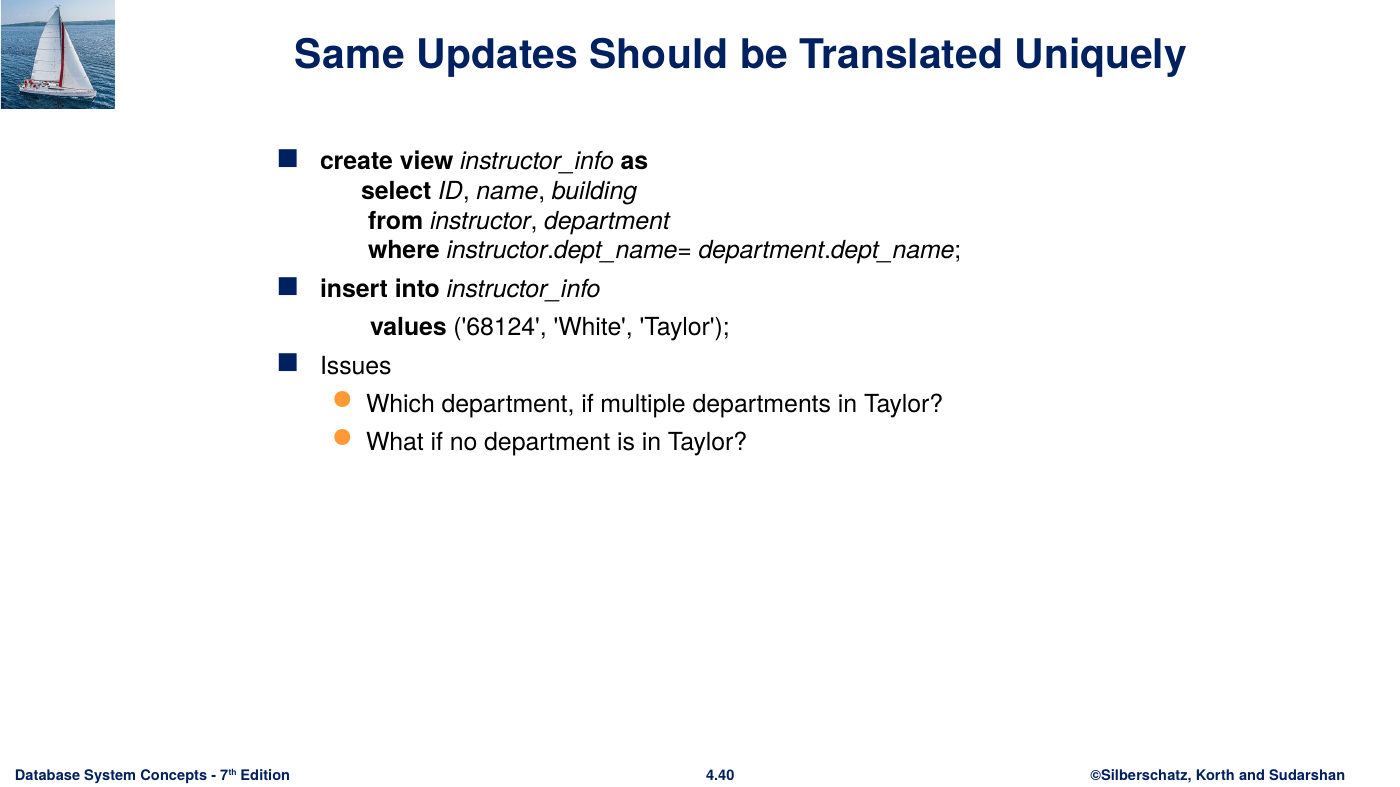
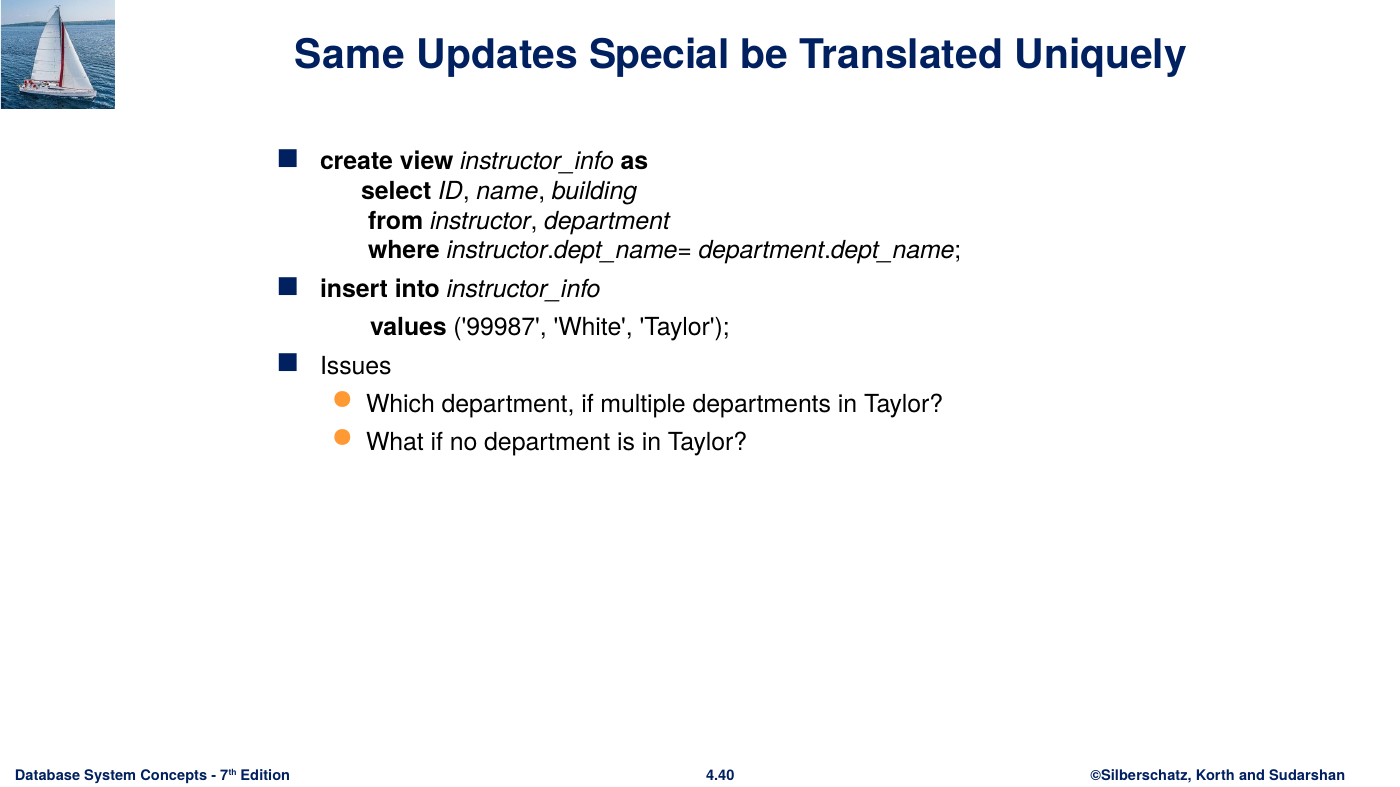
Should: Should -> Special (659, 55)
68124: 68124 -> 99987 (500, 328)
